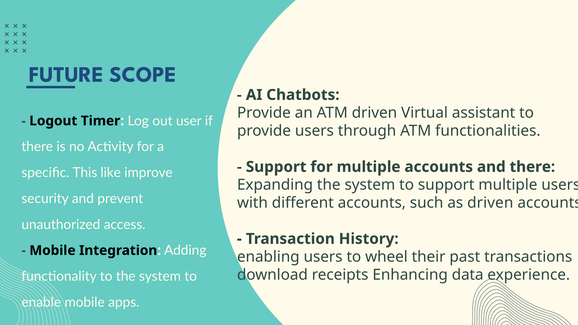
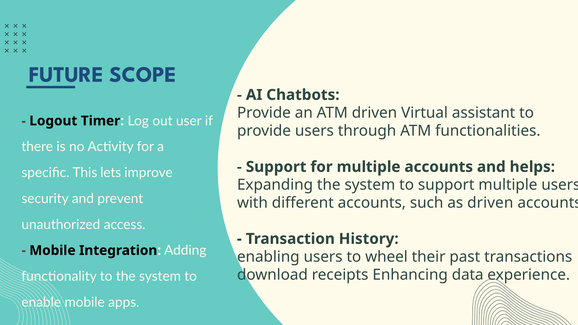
and there: there -> helps (532, 167)
like: like -> lets (111, 173)
